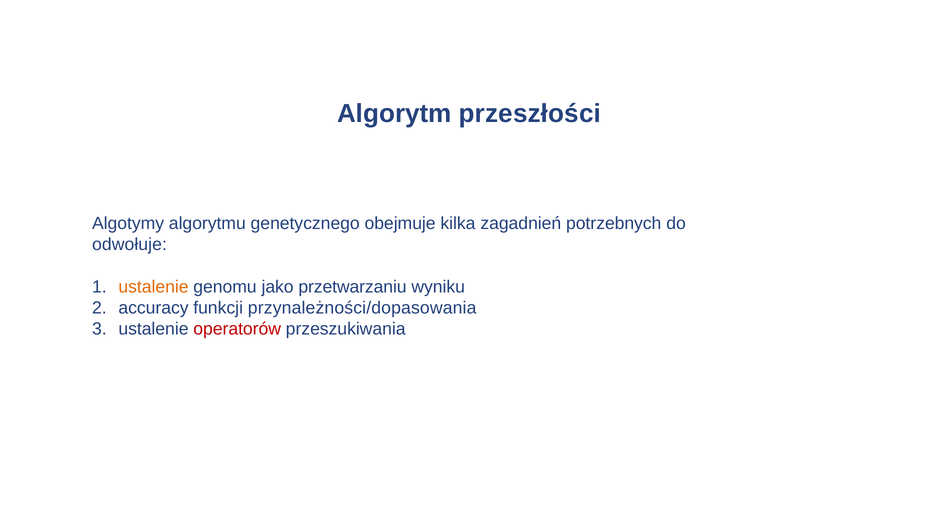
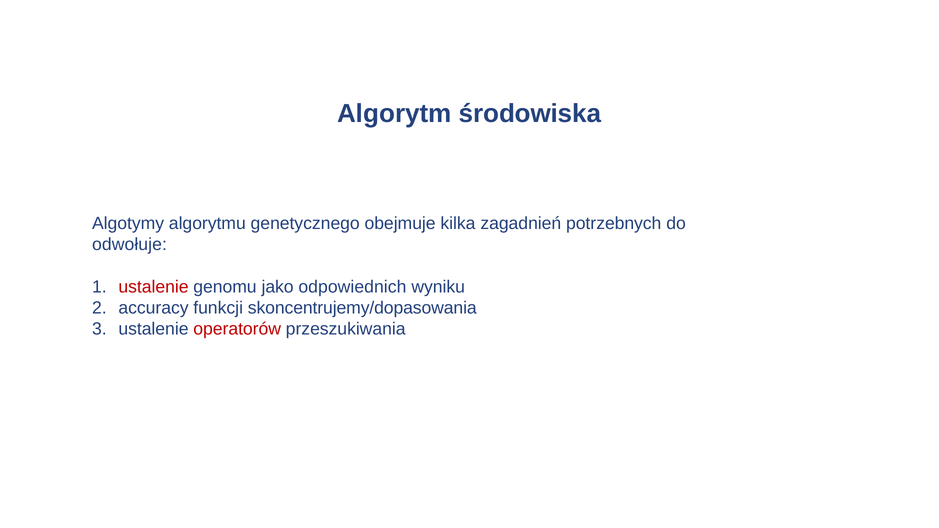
przeszłości: przeszłości -> środowiska (530, 114)
ustalenie colour: orange -> red (154, 287)
przetwarzaniu: przetwarzaniu -> odpowiednich (352, 287)
przynależności/dopasowania: przynależności/dopasowania -> skoncentrujemy/dopasowania (362, 308)
